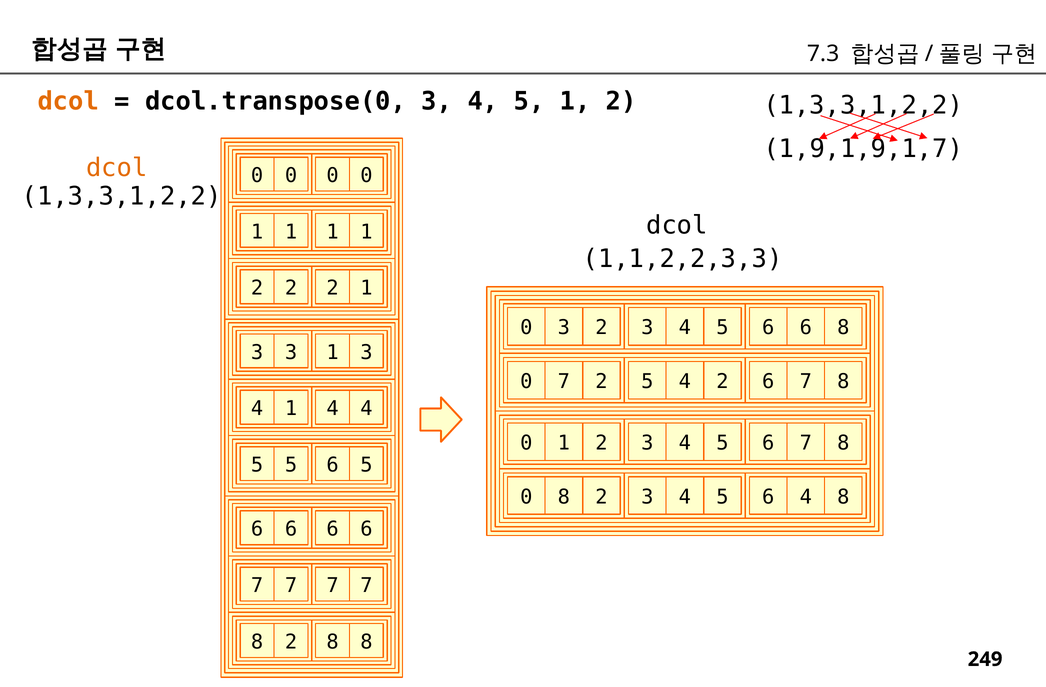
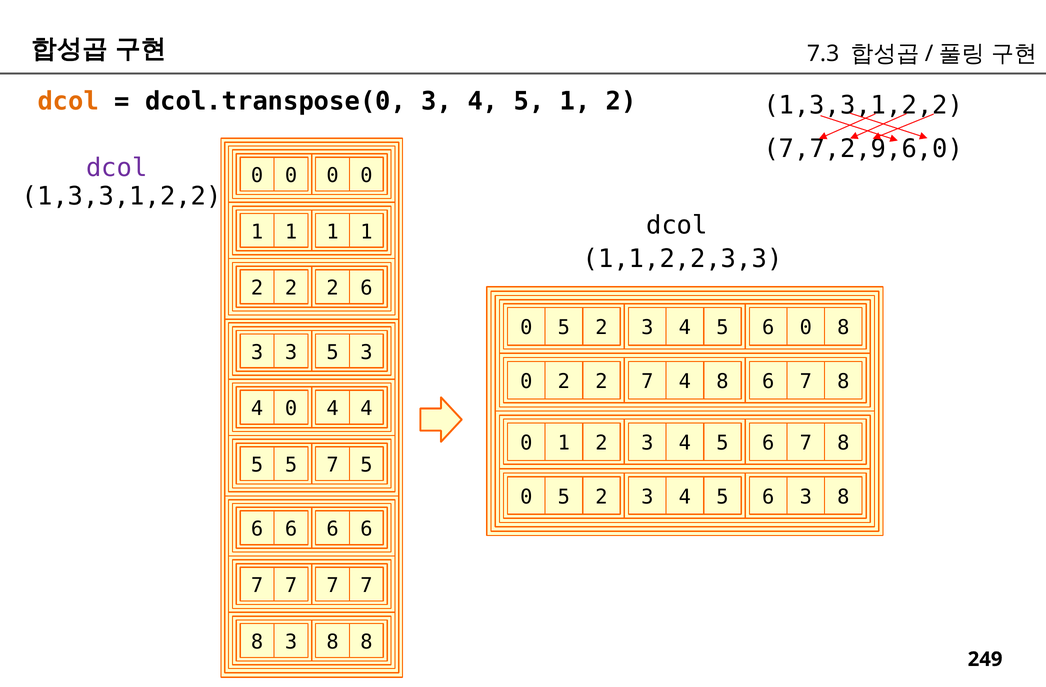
1,9,1,9,1,7: 1,9,1,9,1,7 -> 7,7,2,9,6,0 (863, 149)
dcol colour: orange -> purple (117, 168)
2 1: 1 -> 6 (366, 288)
3: 3 -> 5 (564, 328)
4 5 6 6: 6 -> 0 (806, 328)
3 1: 1 -> 5 (333, 352)
0 7: 7 -> 2 (564, 382)
2 5: 5 -> 7 (647, 382)
4 2: 2 -> 8 (722, 382)
4 1: 1 -> 0 (291, 409)
5 5 6: 6 -> 7 (333, 465)
8: 8 -> 5 (564, 497)
5 6 4: 4 -> 3 (806, 497)
2: 2 -> 3 (291, 642)
